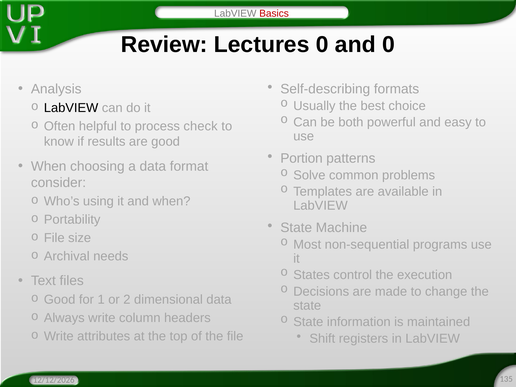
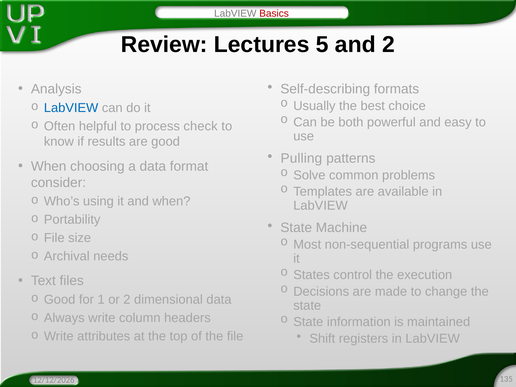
Lectures 0: 0 -> 5 (322, 45)
and 0: 0 -> 2 (388, 45)
LabVIEW colour: black -> blue (71, 108)
Portion: Portion -> Pulling (301, 158)
